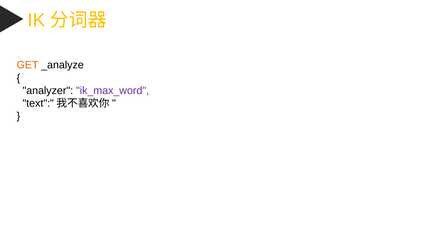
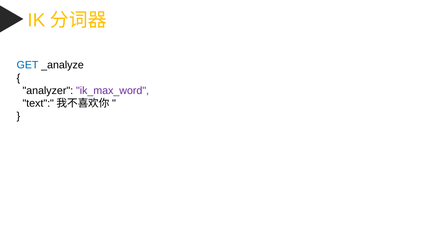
GET colour: orange -> blue (28, 65)
